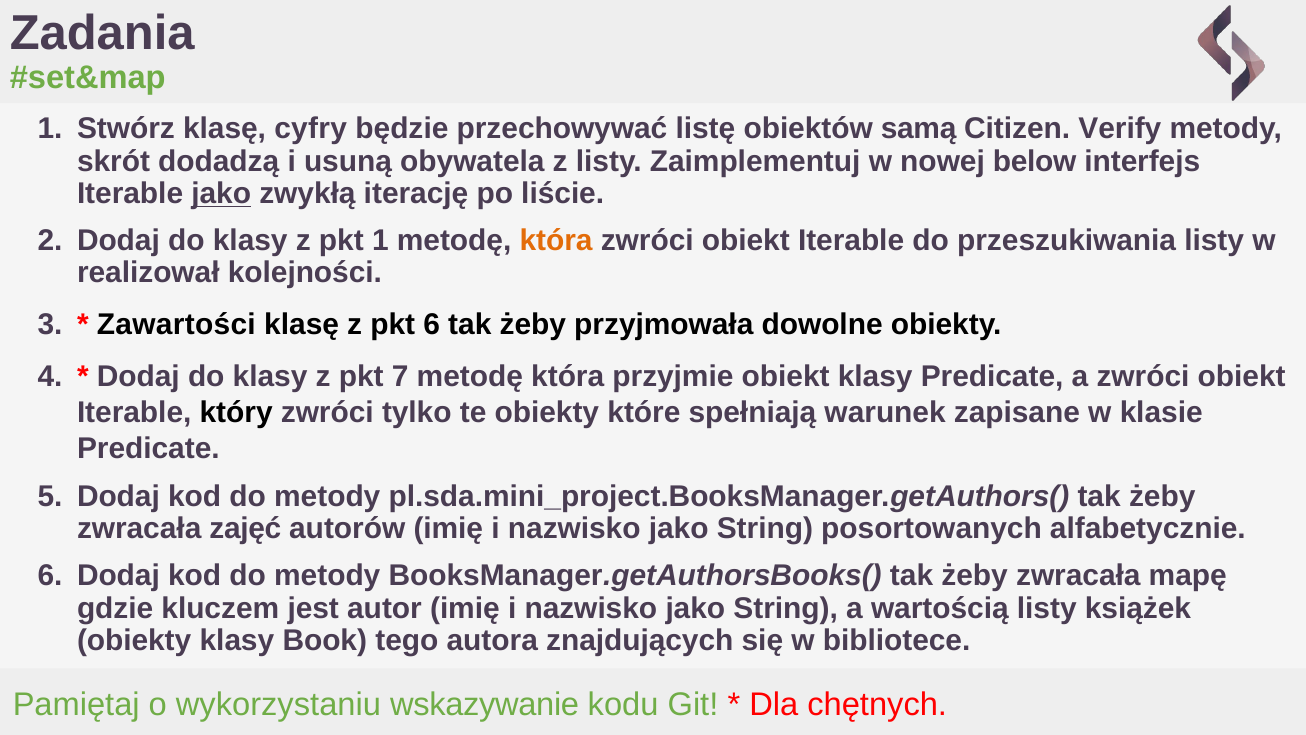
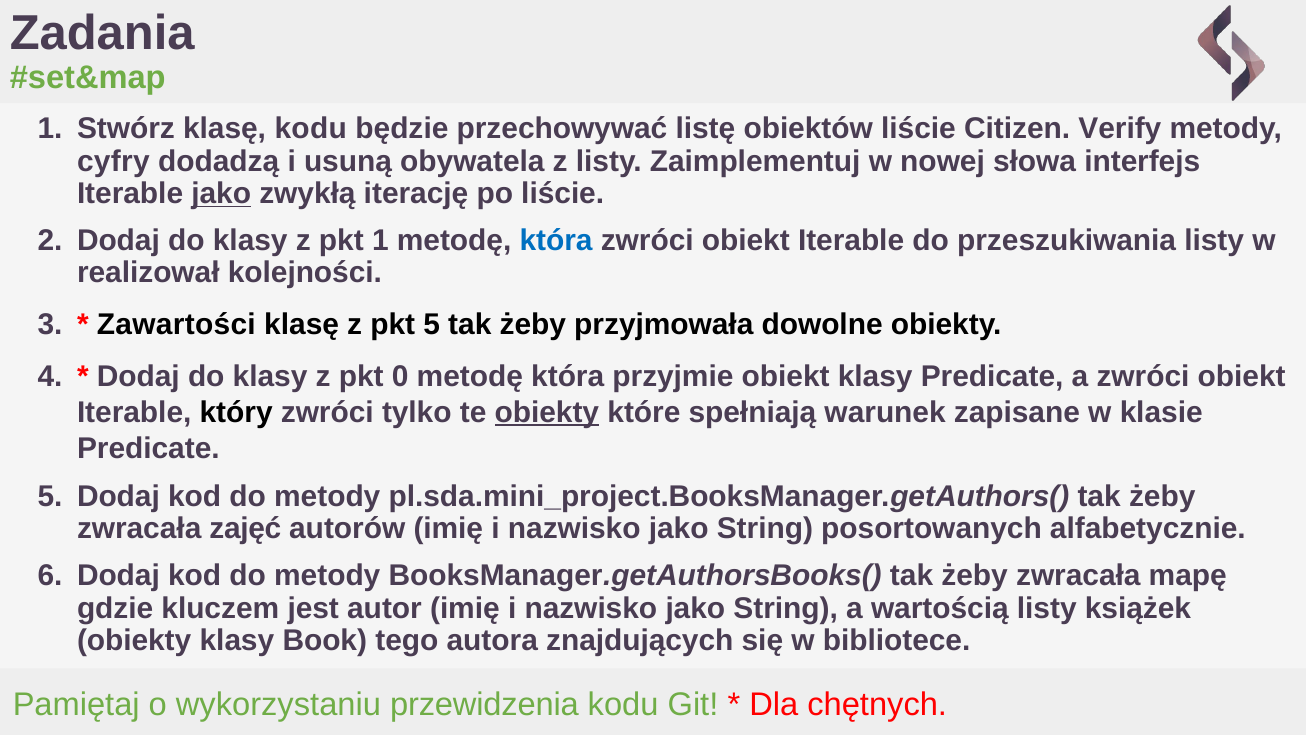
klasę cyfry: cyfry -> kodu (311, 129)
obiektów samą: samą -> liście (918, 129)
skrót: skrót -> cyfry (113, 161)
below: below -> słowa (1035, 161)
która colour: orange -> blue (556, 241)
pkt 6: 6 -> 5 (432, 324)
7: 7 -> 0 (400, 376)
obiekty underline: none -> present (547, 412)
wskazywanie: wskazywanie -> przewidzenia (484, 705)
